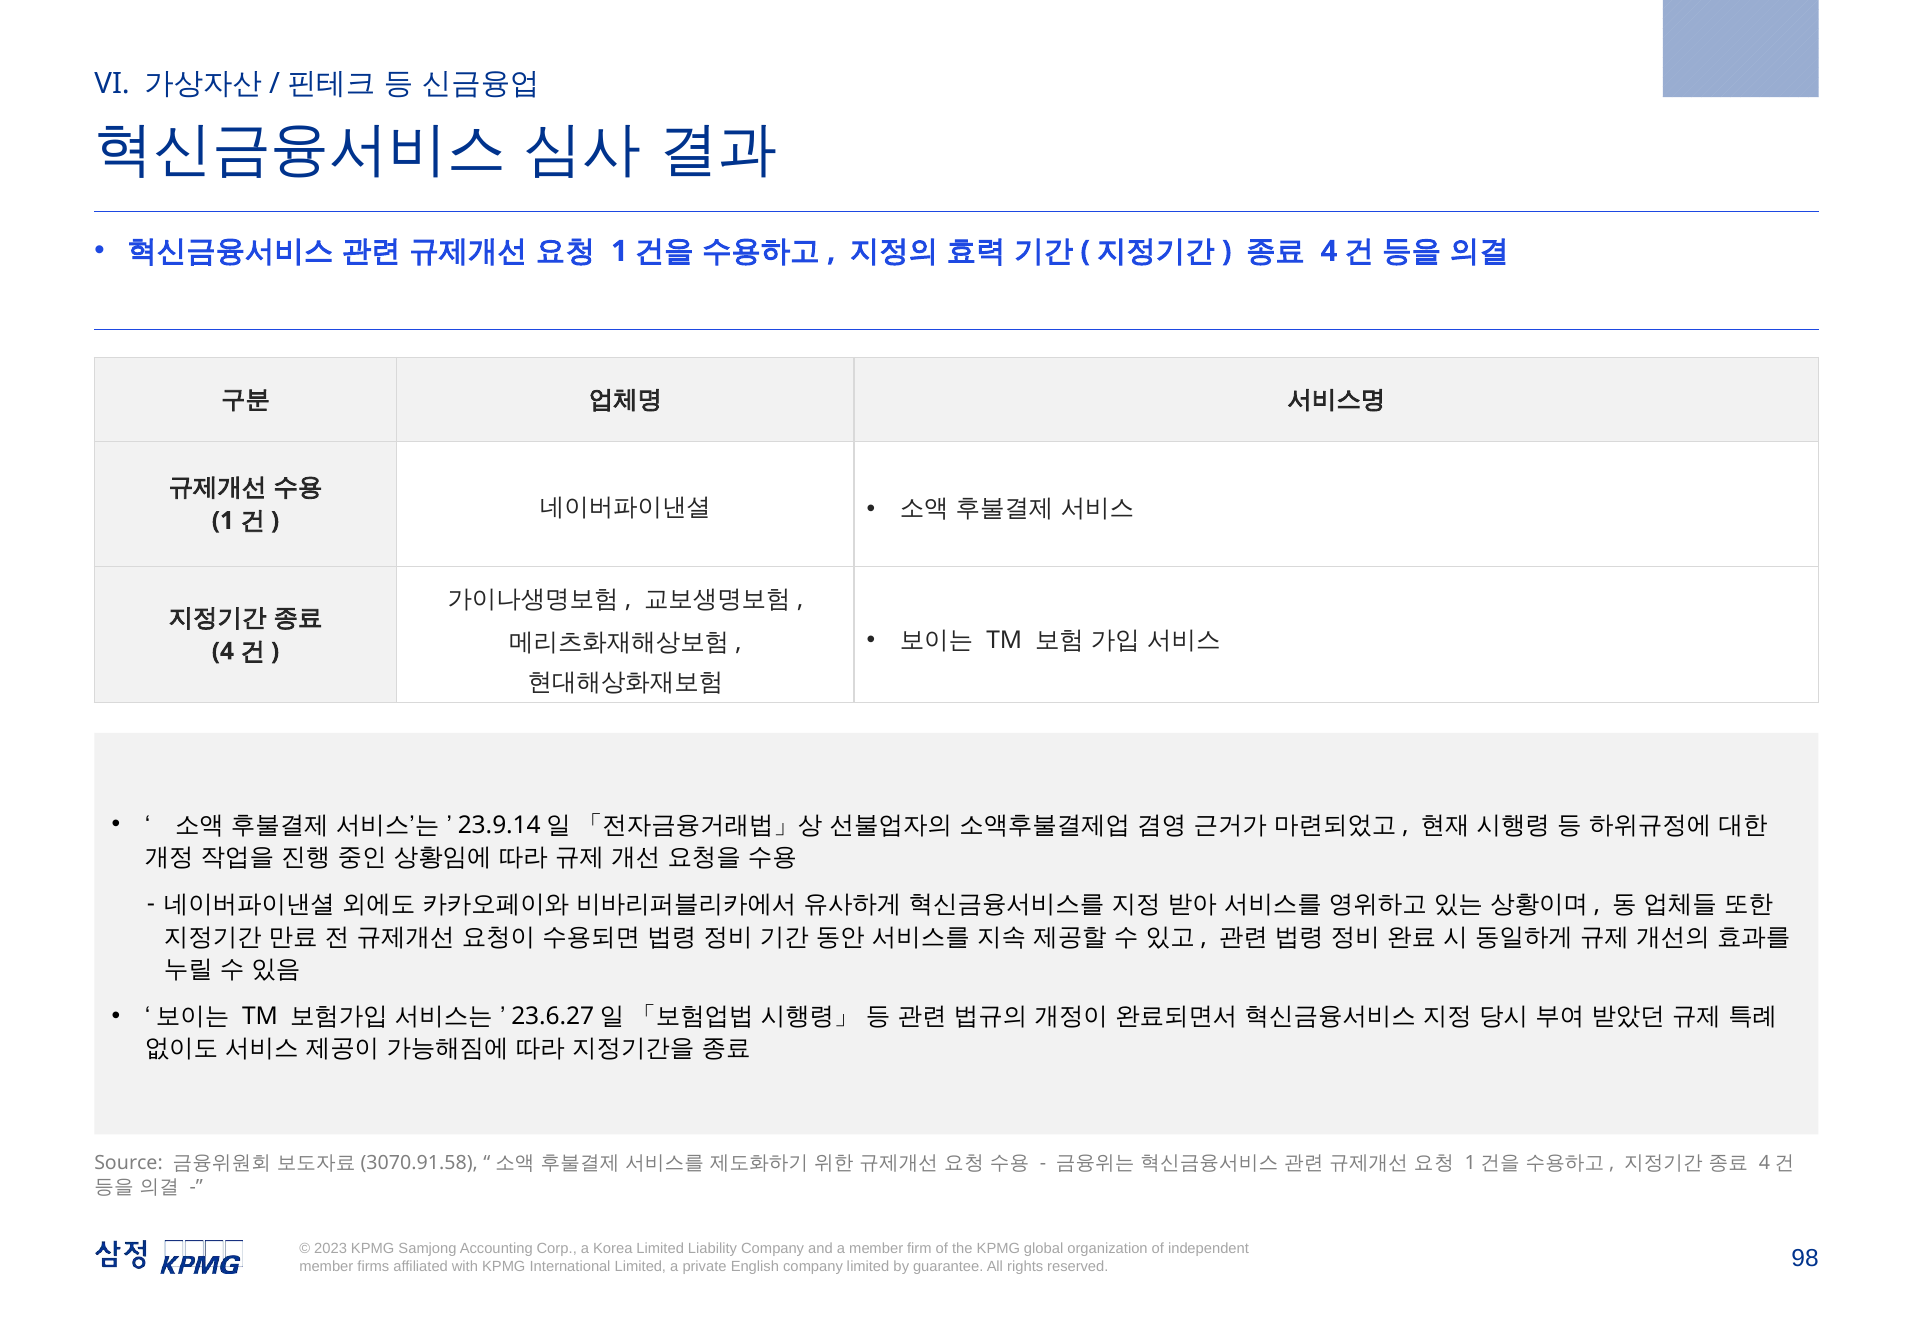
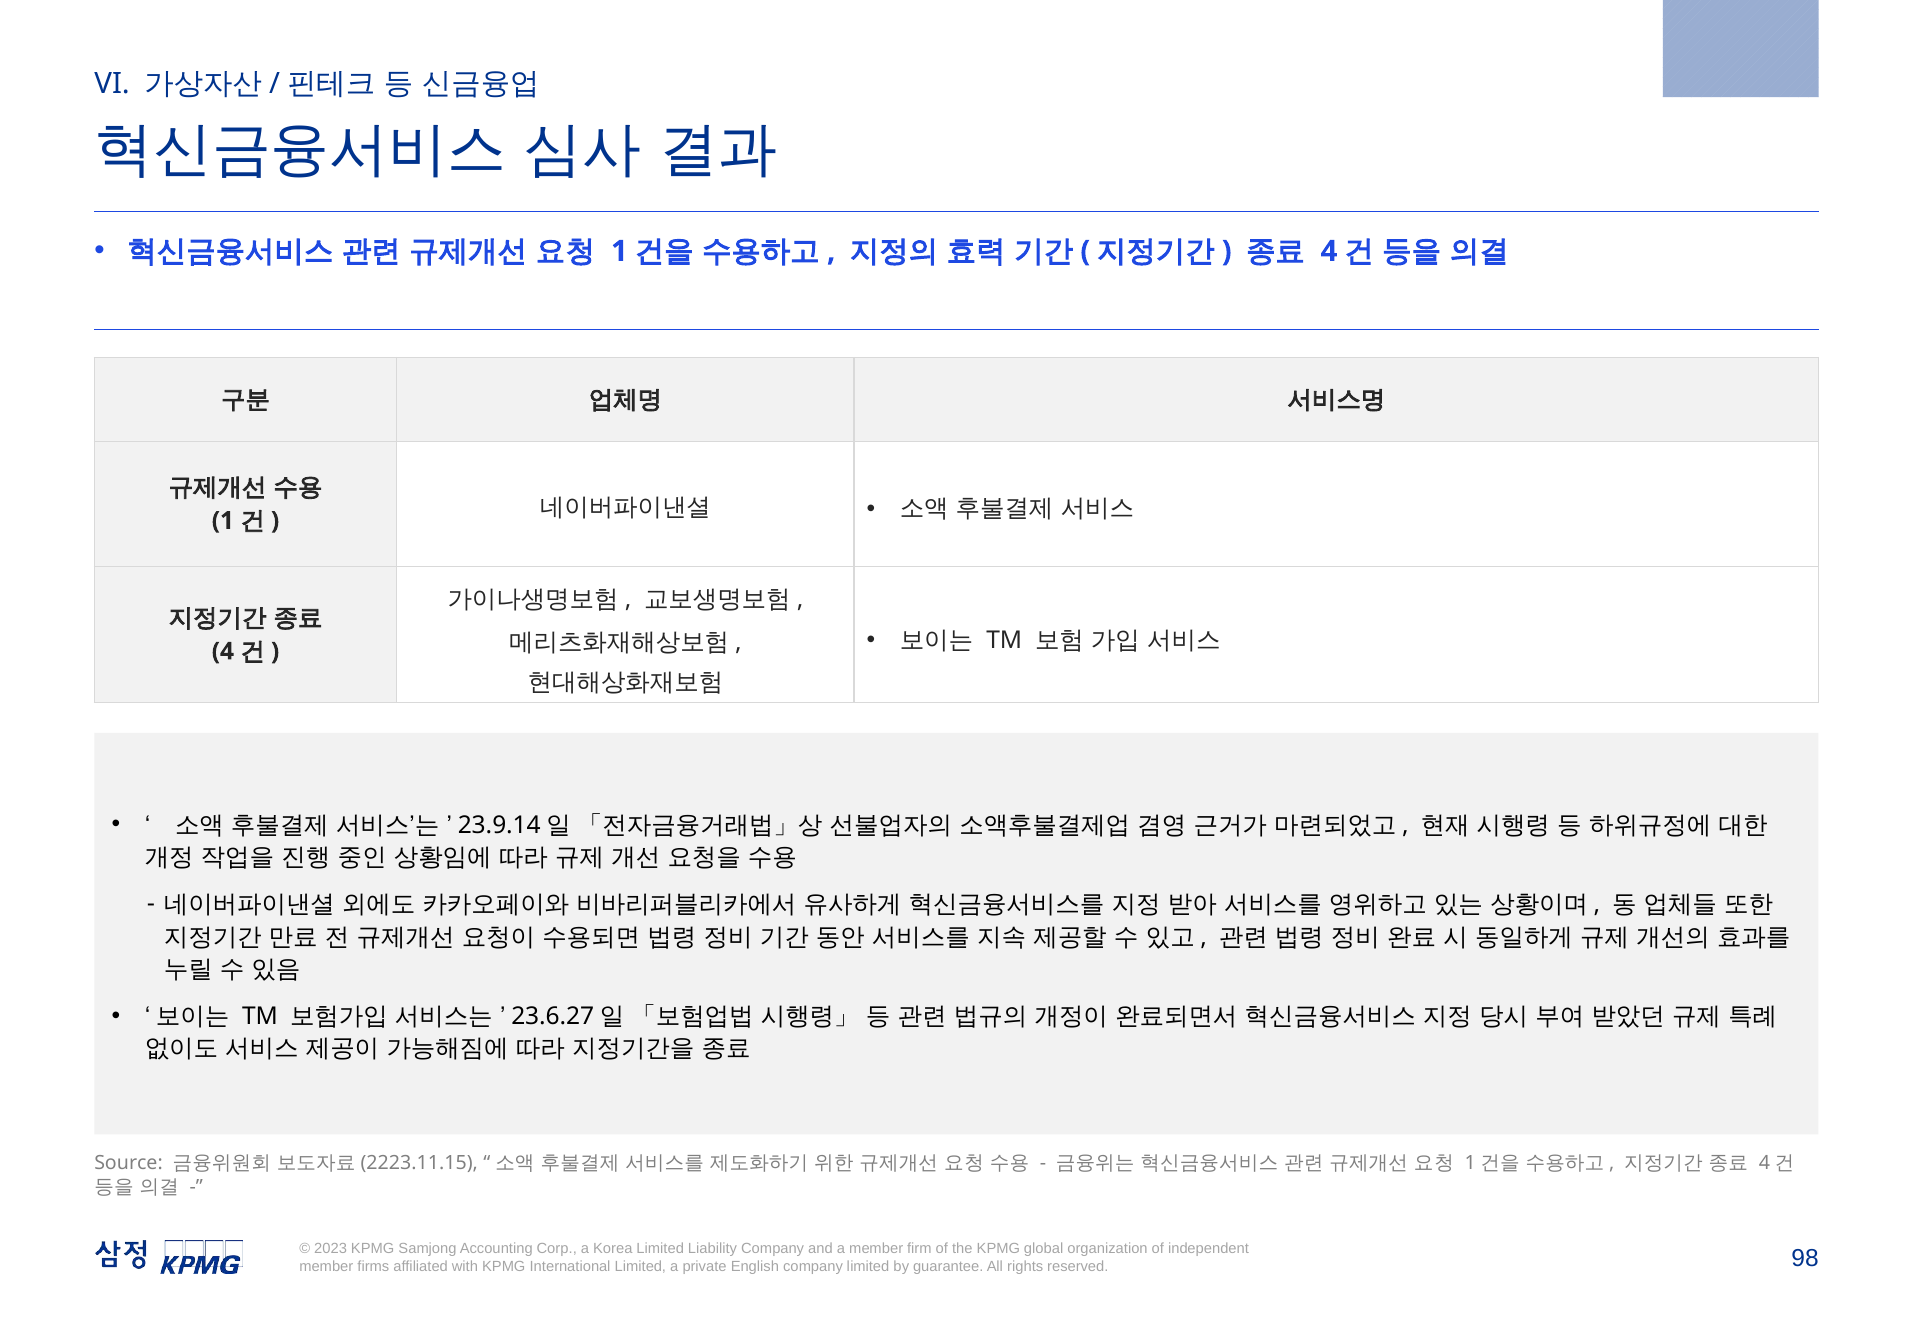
3070.91.58: 3070.91.58 -> 2223.11.15 (419, 1163)
